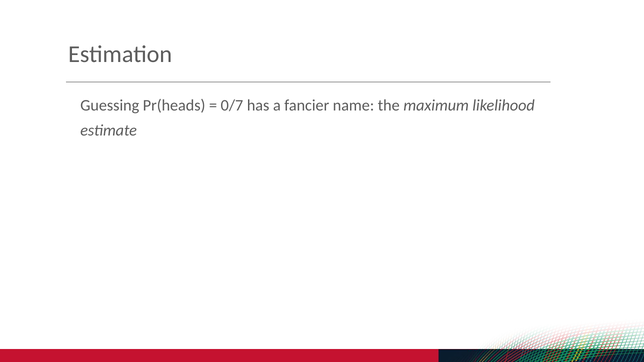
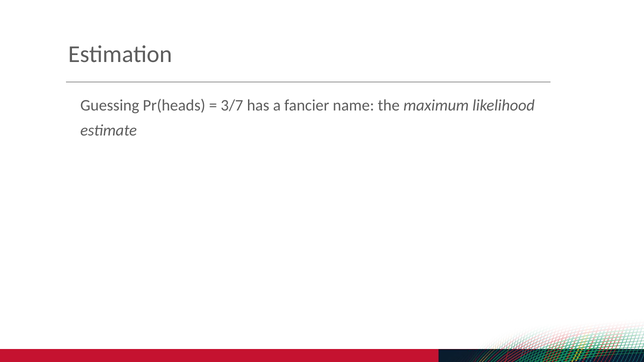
0/7: 0/7 -> 3/7 (232, 105)
